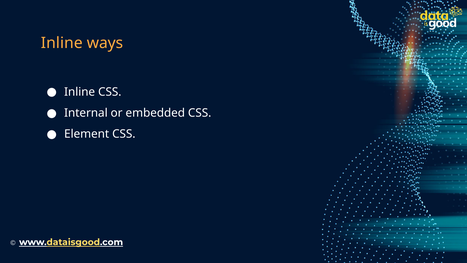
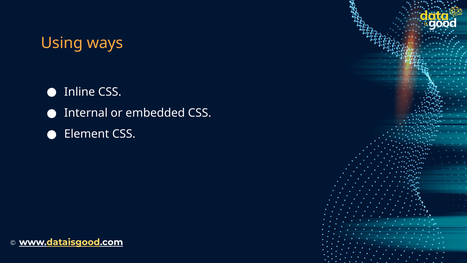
Inline: Inline -> Using (62, 43)
